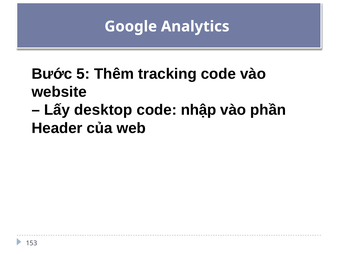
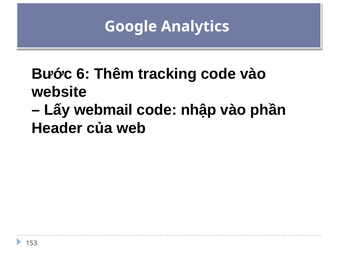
5: 5 -> 6 (83, 74)
desktop: desktop -> webmail (103, 110)
